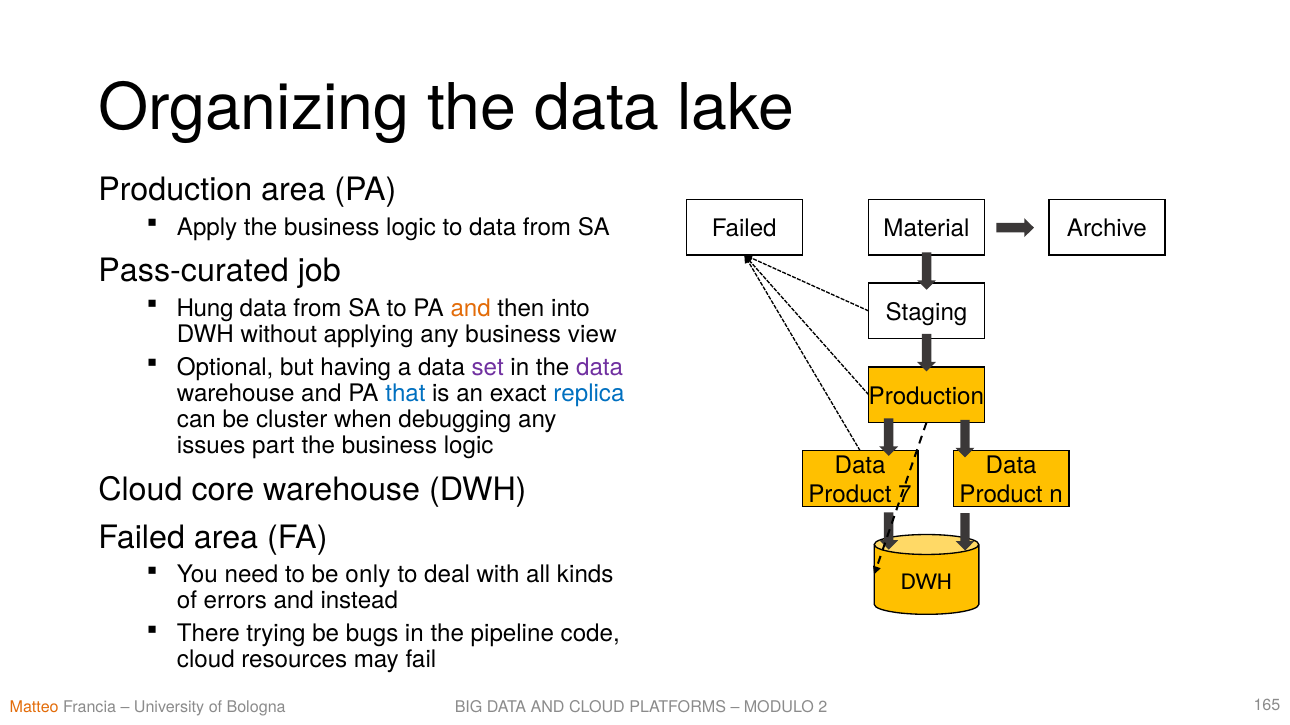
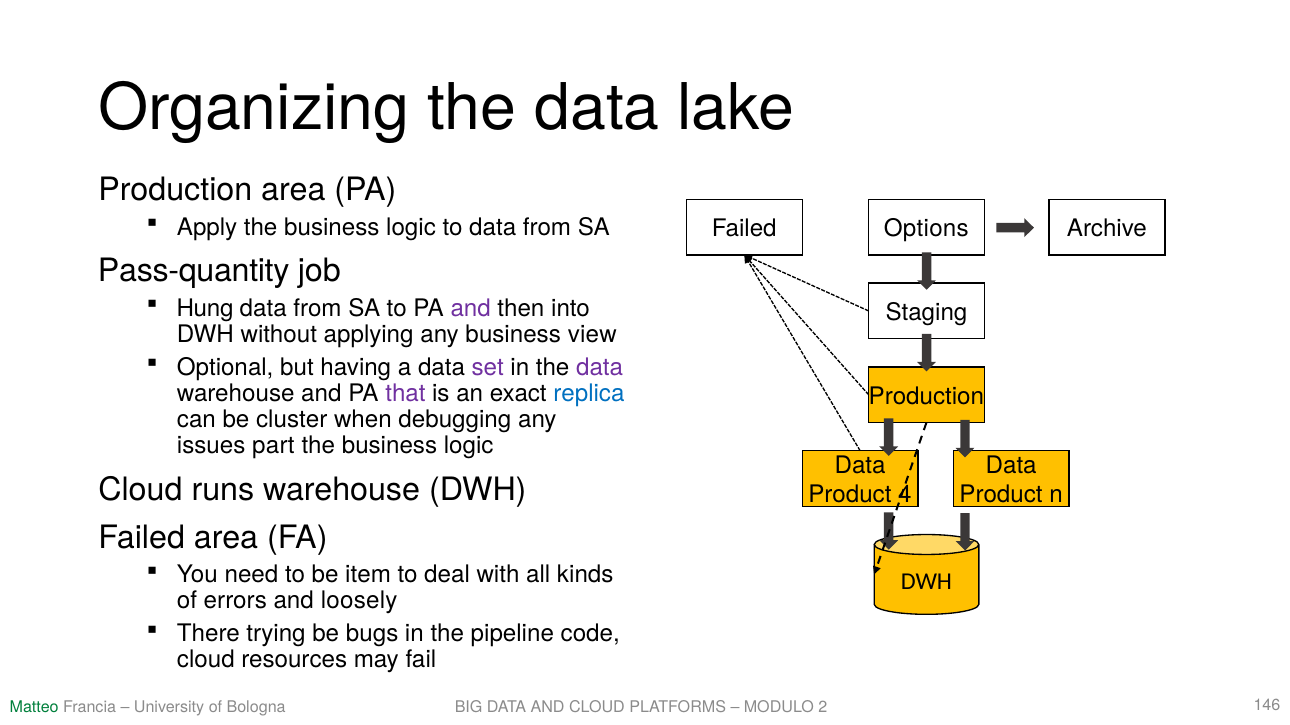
Material: Material -> Options (926, 229)
Pass-curated: Pass-curated -> Pass-quantity (194, 271)
and colour: orange -> purple (471, 309)
that colour: blue -> purple (405, 394)
core: core -> runs (223, 490)
7: 7 -> 4 (905, 495)
only: only -> item (368, 575)
instead: instead -> loosely (359, 601)
Matteo colour: orange -> green (34, 707)
165: 165 -> 146 (1267, 706)
